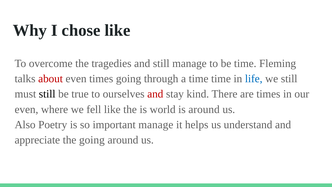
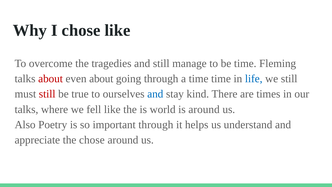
even times: times -> about (101, 79)
still colour: black -> red (47, 94)
and colour: red -> blue (155, 94)
even: even -> talks (26, 109)
important manage: manage -> through (156, 124)
the going: going -> chose (92, 140)
